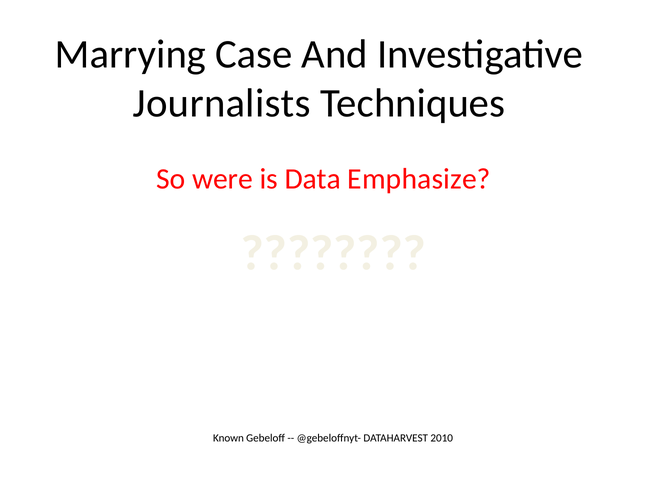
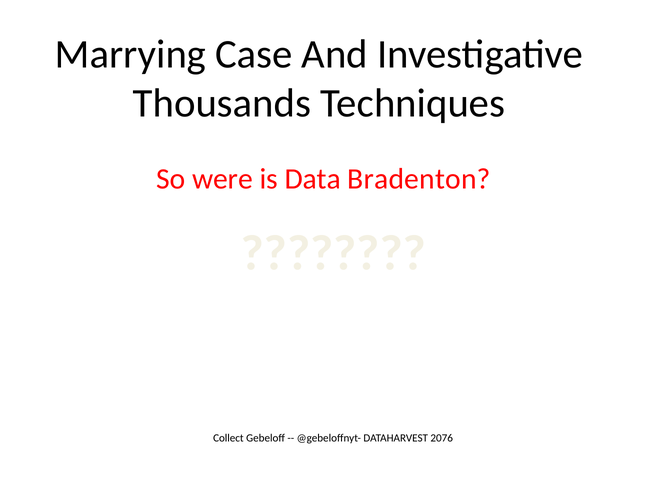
Journalists: Journalists -> Thousands (222, 103)
Emphasize: Emphasize -> Bradenton (419, 179)
Known: Known -> Collect (228, 438)
2010: 2010 -> 2076 (442, 438)
